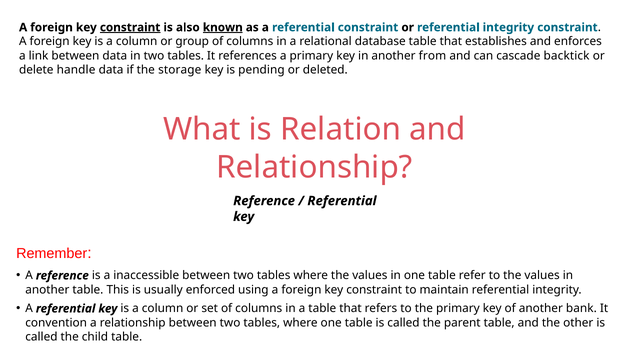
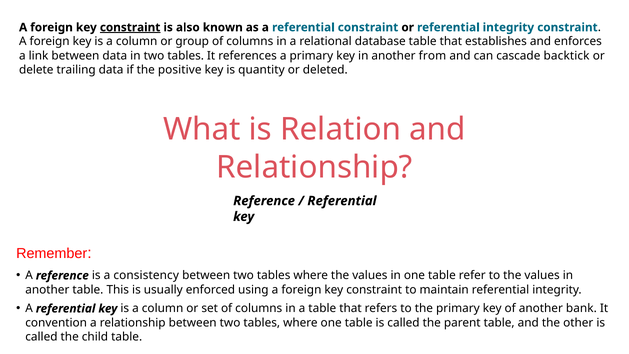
known underline: present -> none (223, 27)
handle: handle -> trailing (76, 70)
storage: storage -> positive (180, 70)
pending: pending -> quantity (261, 70)
inaccessible: inaccessible -> consistency (146, 275)
